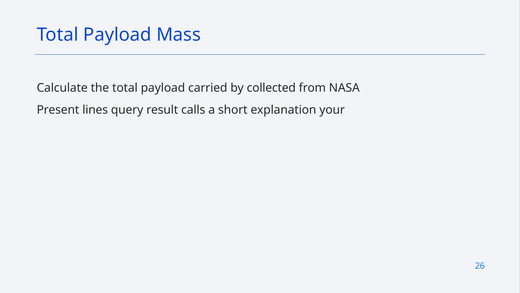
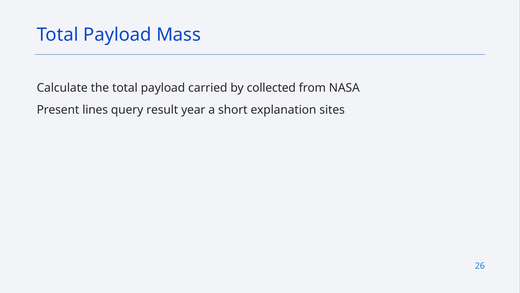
calls: calls -> year (193, 110)
your: your -> sites (332, 110)
